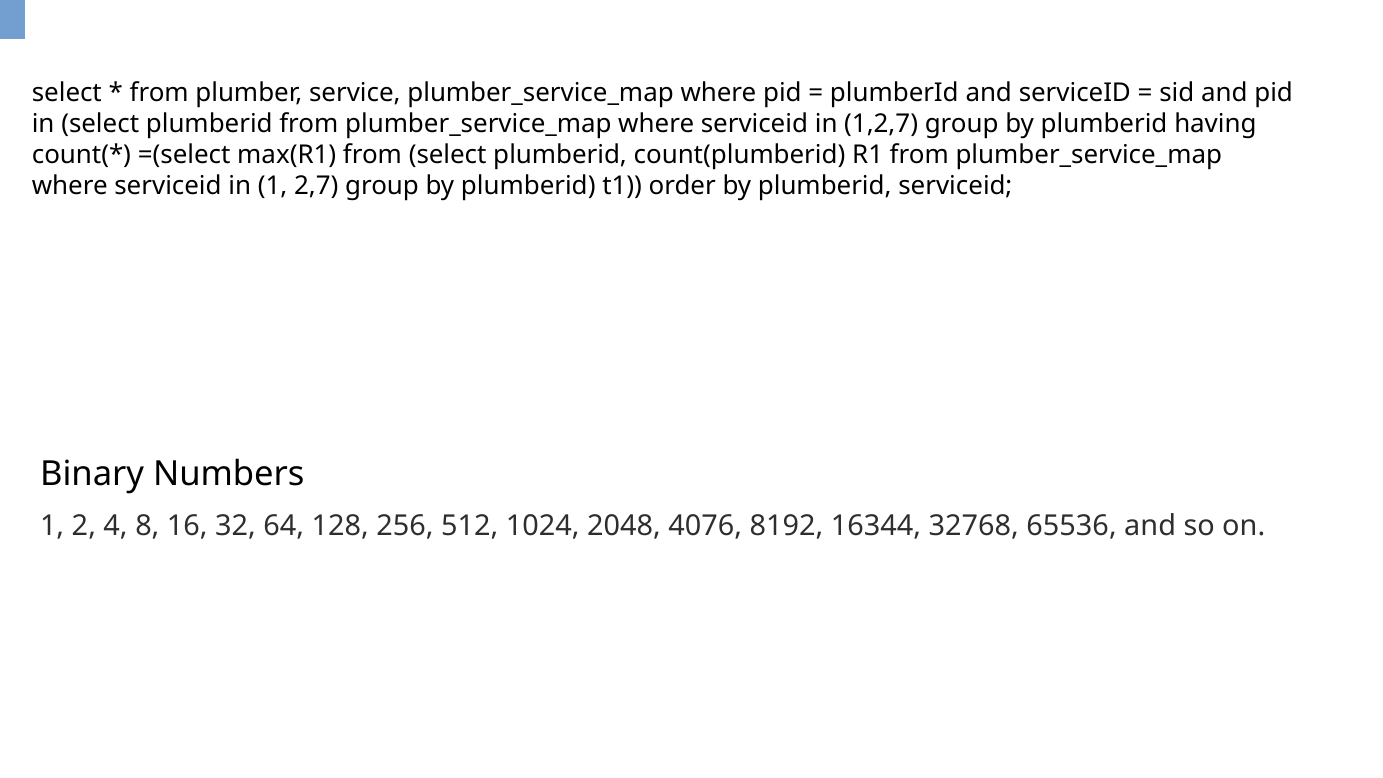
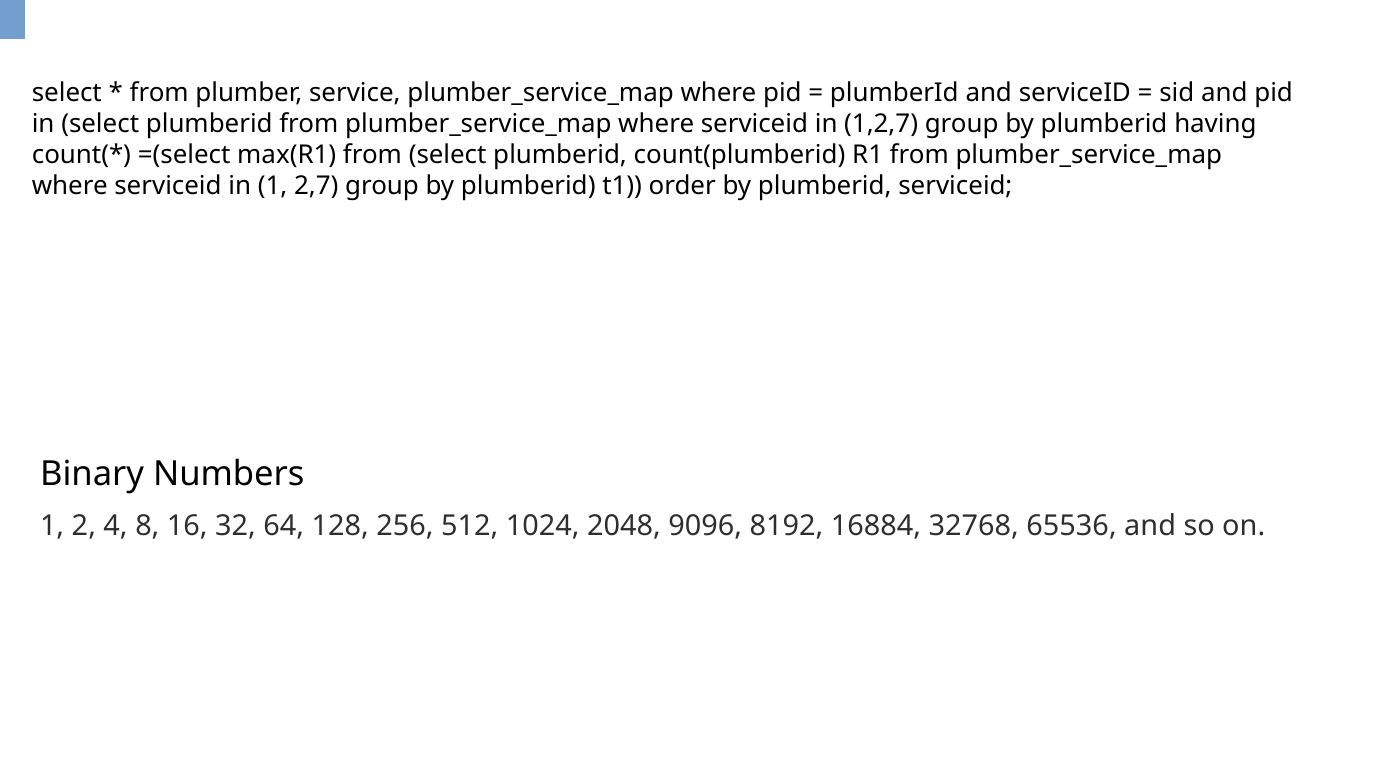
4076: 4076 -> 9096 (705, 526)
16344: 16344 -> 16884 (876, 526)
